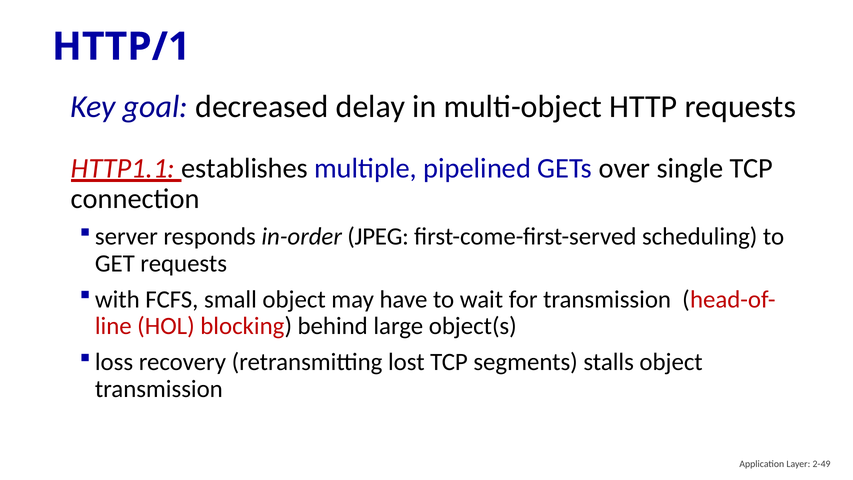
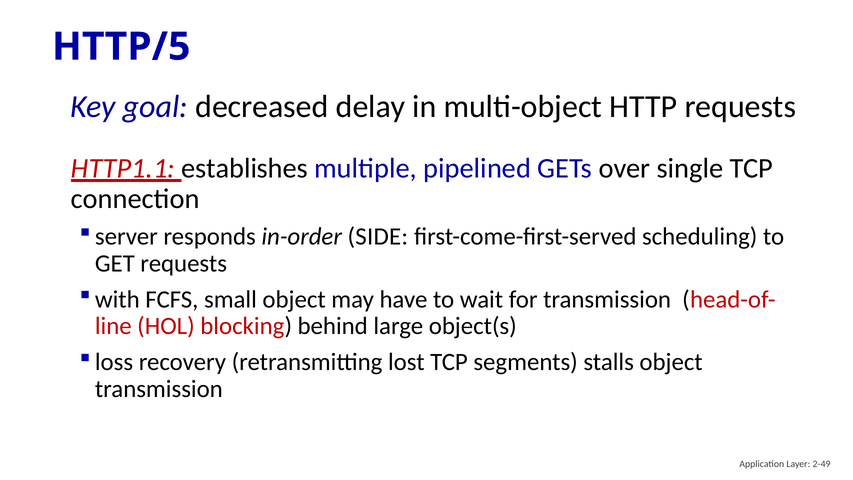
HTTP/1: HTTP/1 -> HTTP/5 (121, 47)
JPEG: JPEG -> SIDE (378, 237)
